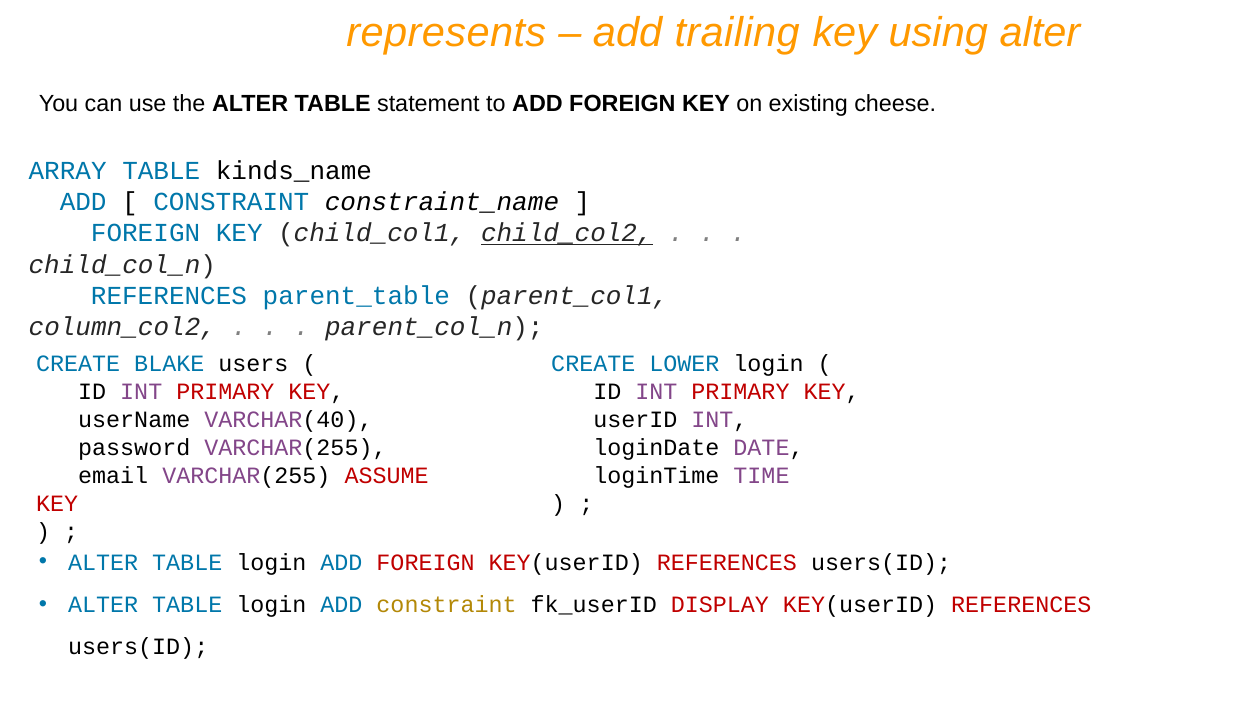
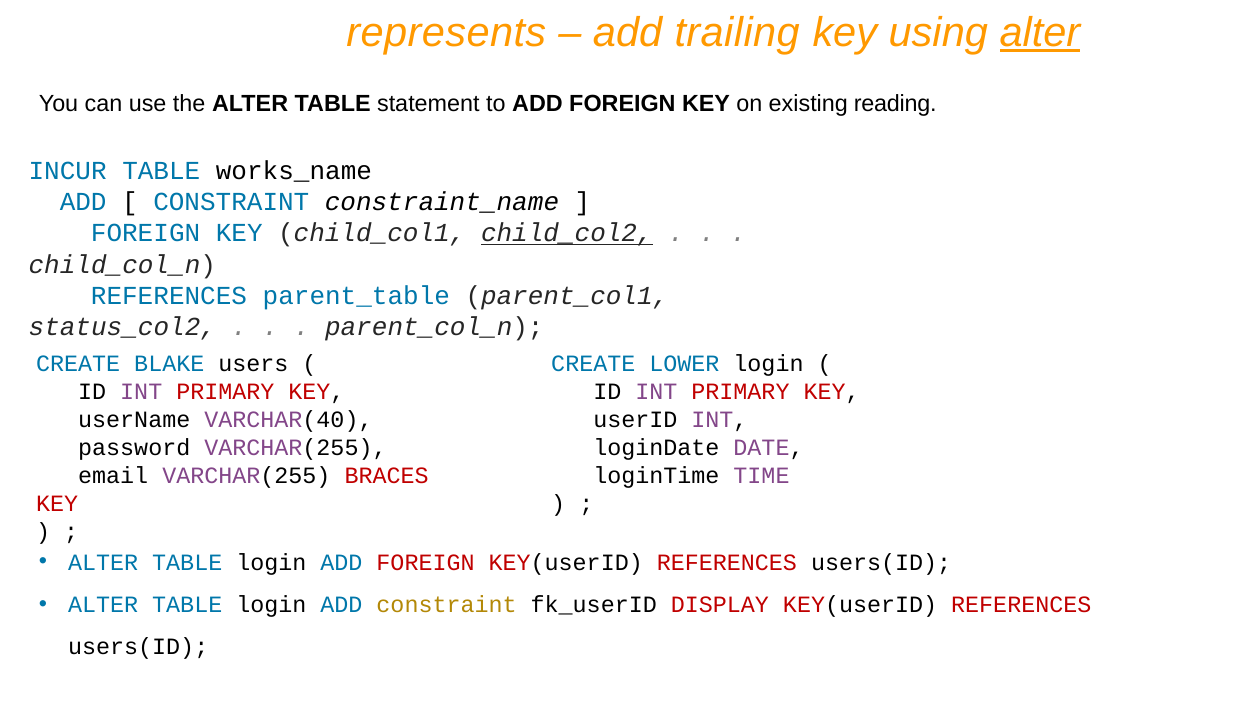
alter underline: none -> present (1040, 32)
cheese: cheese -> reading (895, 104)
ARRAY: ARRAY -> INCUR (68, 171)
kinds_name: kinds_name -> works_name (294, 171)
column_col2: column_col2 -> status_col2 (122, 327)
ASSUME: ASSUME -> BRACES (387, 475)
